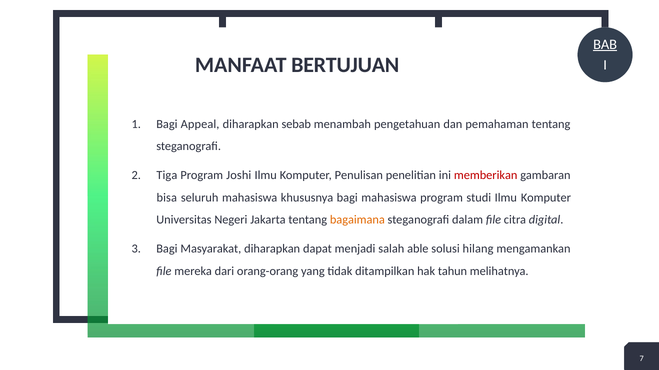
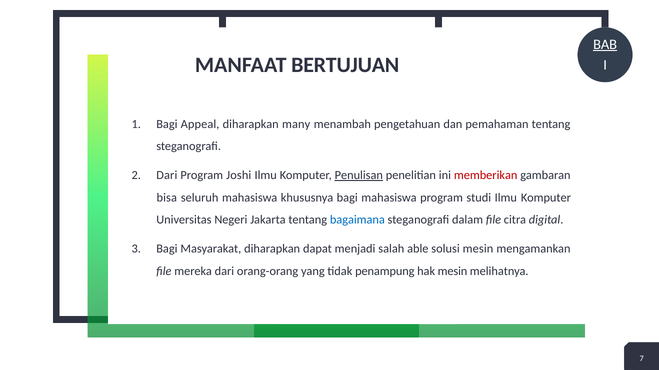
sebab: sebab -> many (296, 124)
2 Tiga: Tiga -> Dari (167, 176)
Penulisan underline: none -> present (359, 176)
bagaimana colour: orange -> blue (357, 220)
solusi hilang: hilang -> mesin (478, 249)
ditampilkan: ditampilkan -> penampung (385, 271)
hak tahun: tahun -> mesin (453, 271)
